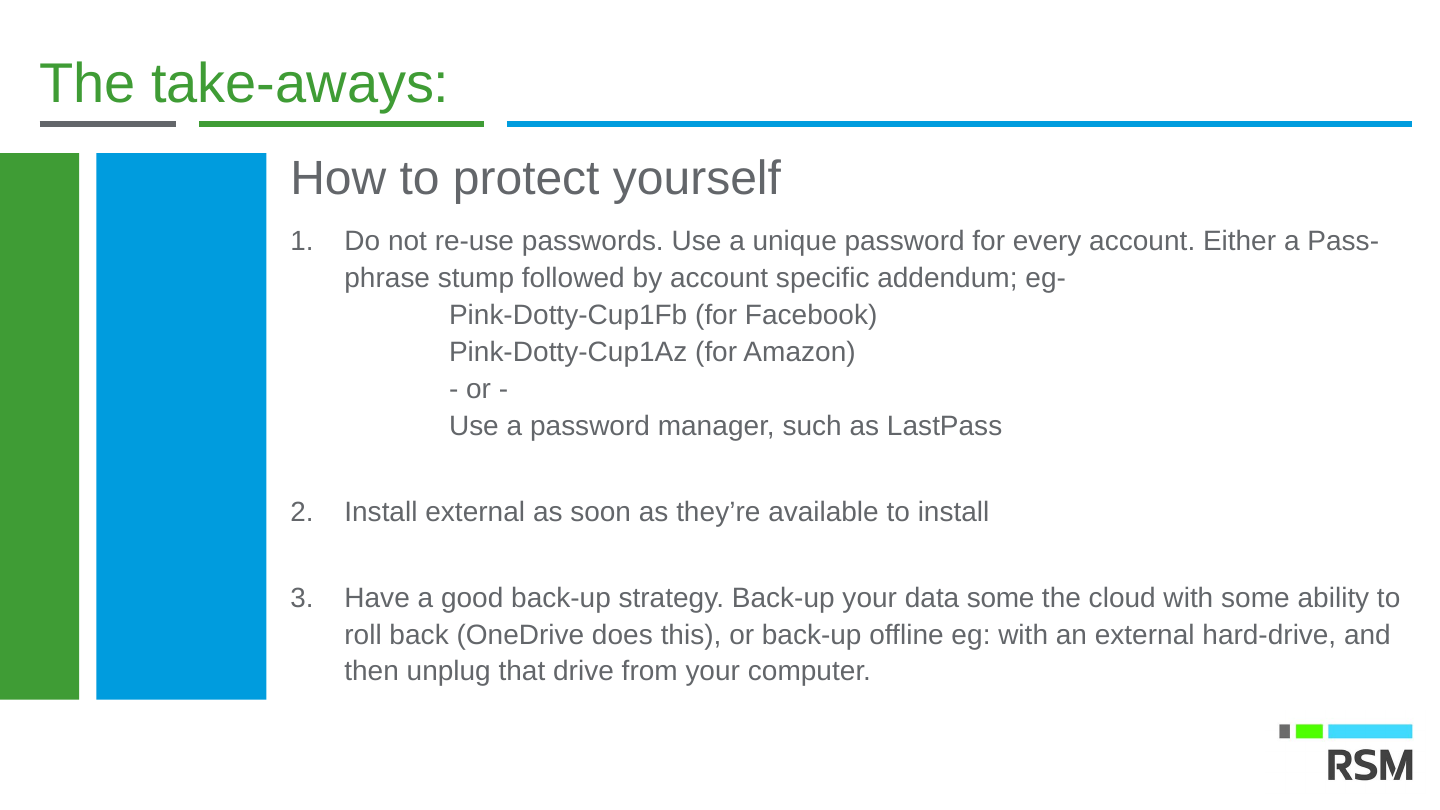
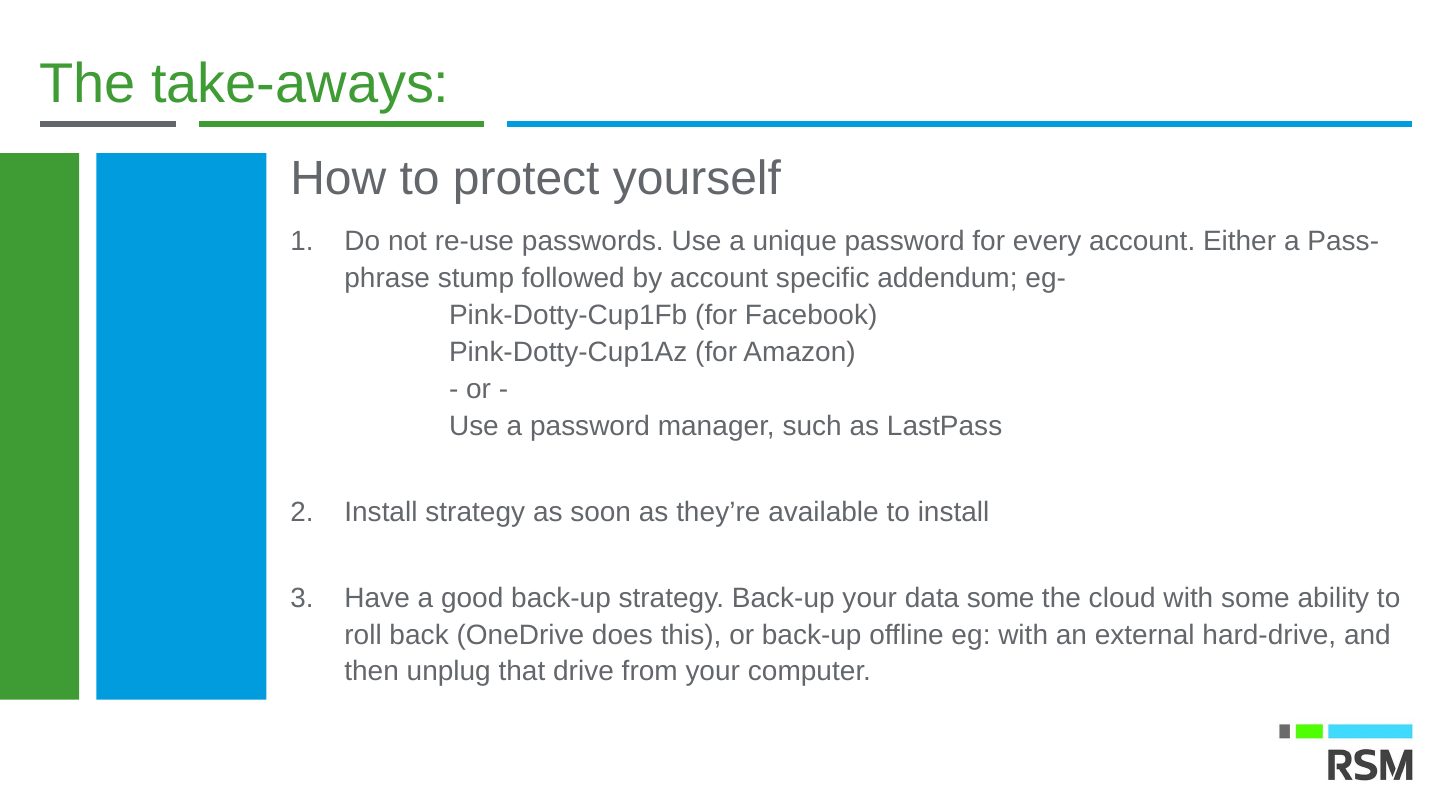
Install external: external -> strategy (475, 512)
